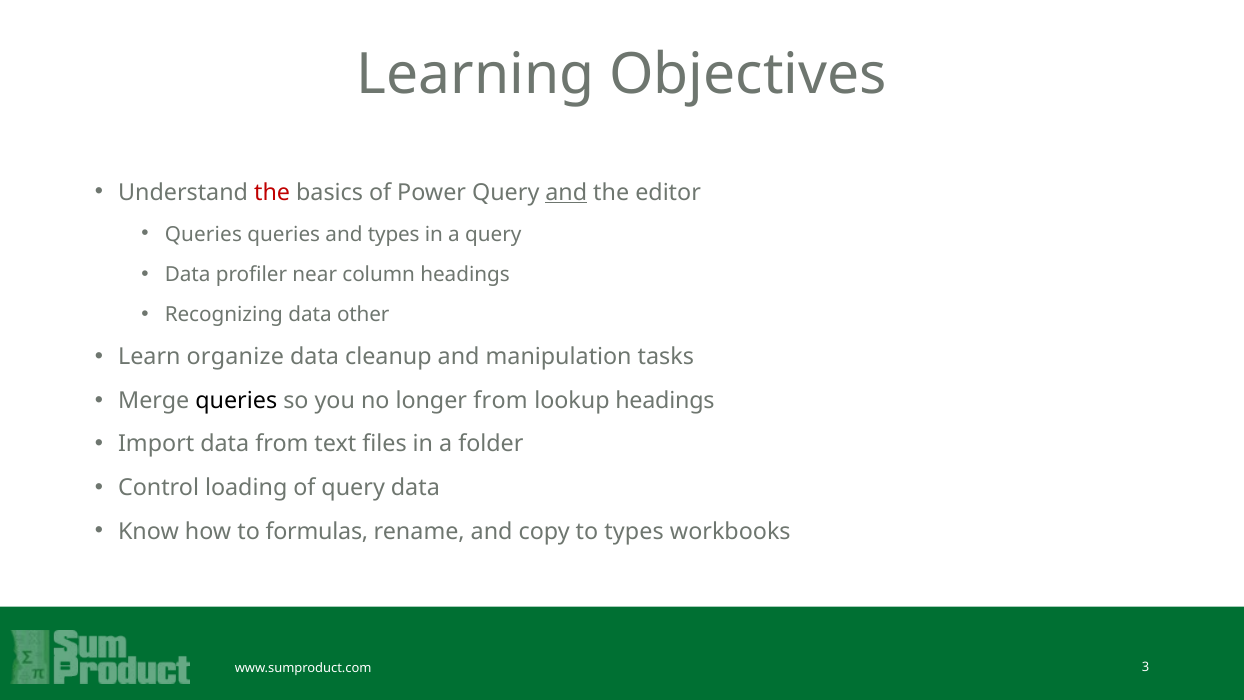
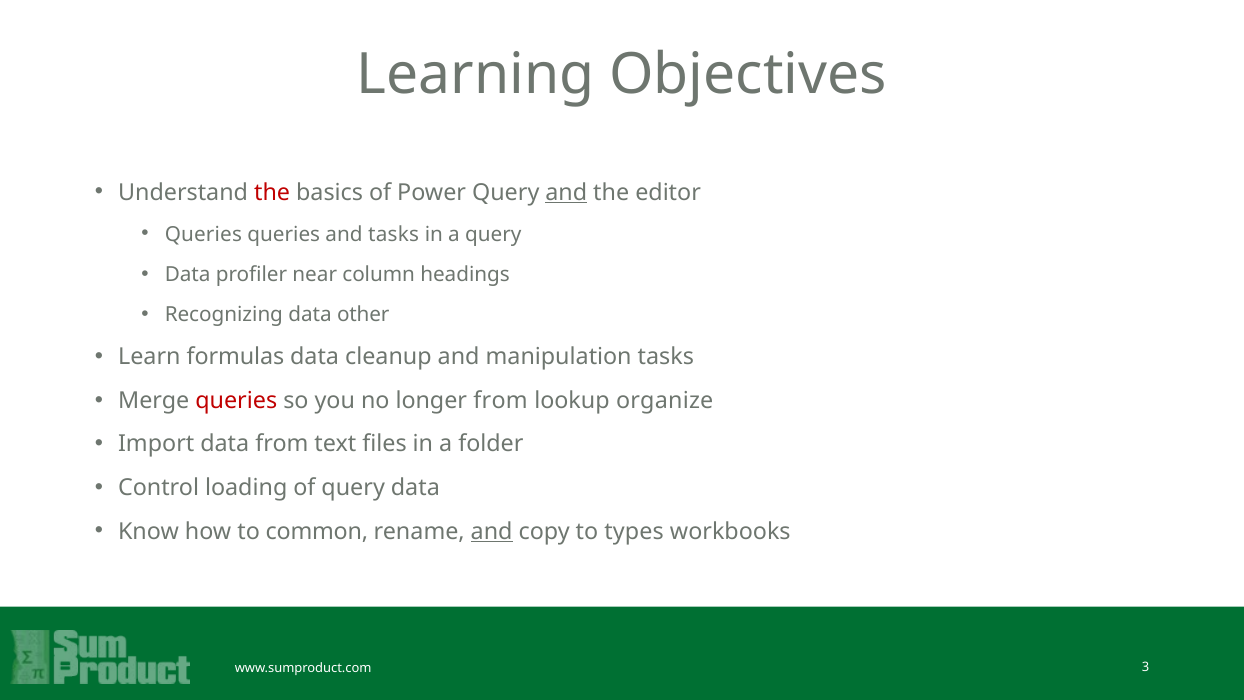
and types: types -> tasks (394, 234)
organize: organize -> formulas (235, 357)
queries colour: black -> red (236, 401)
lookup headings: headings -> organize (665, 401)
formulas: formulas -> common (317, 531)
and underline: none -> present (492, 531)
